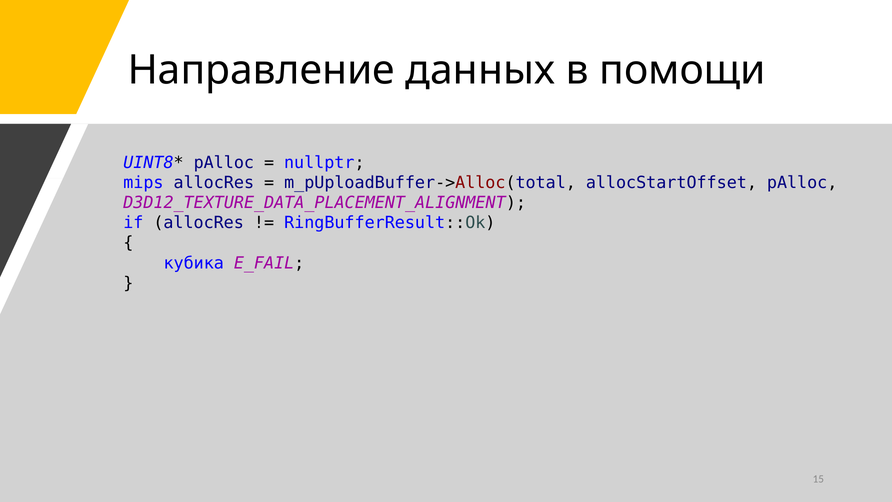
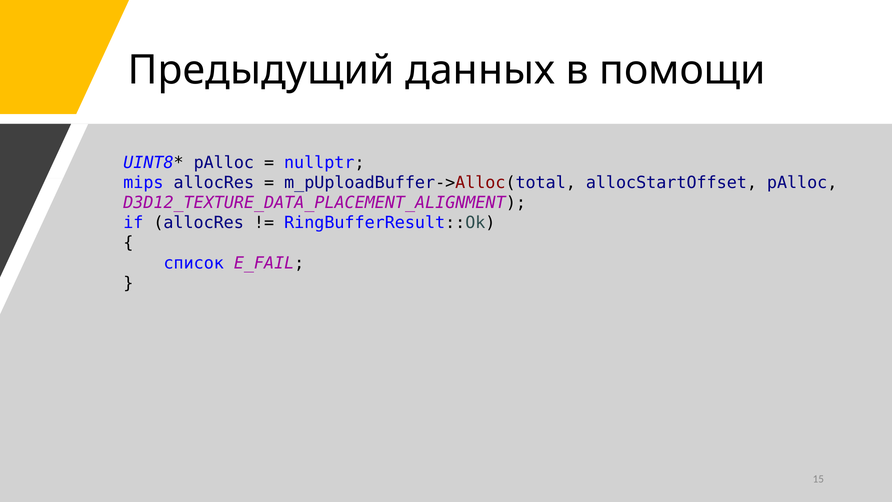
Направление: Направление -> Предыдущий (261, 70)
кубика: кубика -> список (194, 263)
